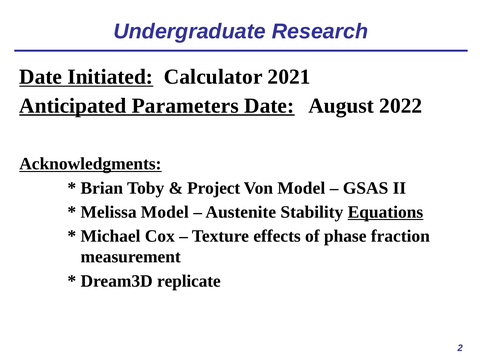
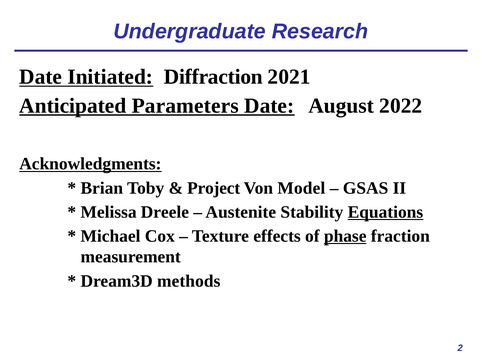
Calculator: Calculator -> Diffraction (213, 77)
Melissa Model: Model -> Dreele (165, 212)
phase underline: none -> present (345, 236)
replicate: replicate -> methods (189, 281)
